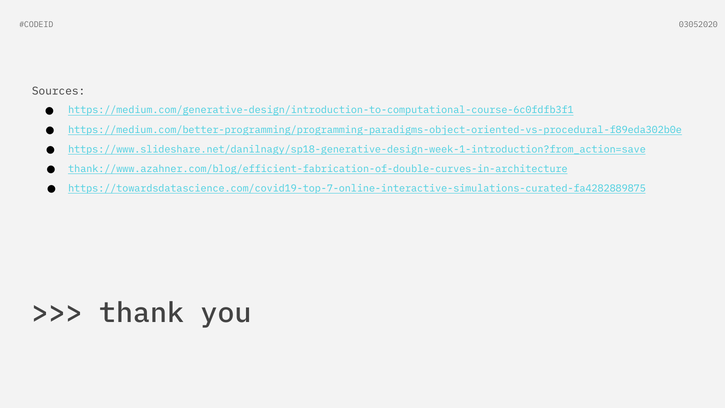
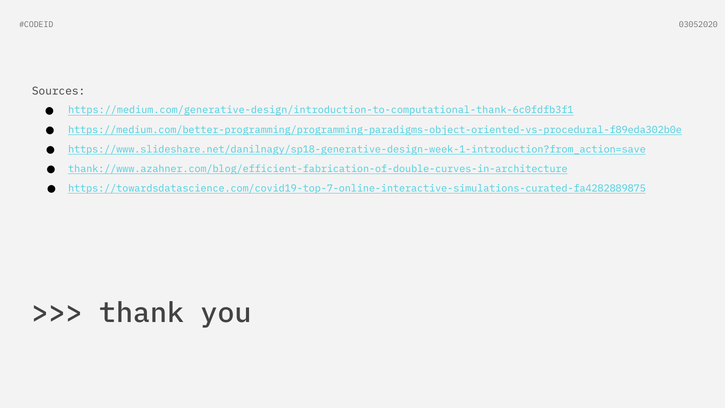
https://medium.com/generative-design/introduction-to-computational-course-6c0fdfb3f1: https://medium.com/generative-design/introduction-to-computational-course-6c0fdfb3f1 -> https://medium.com/generative-design/introduction-to-computational-thank-6c0fdfb3f1 (321, 110)
